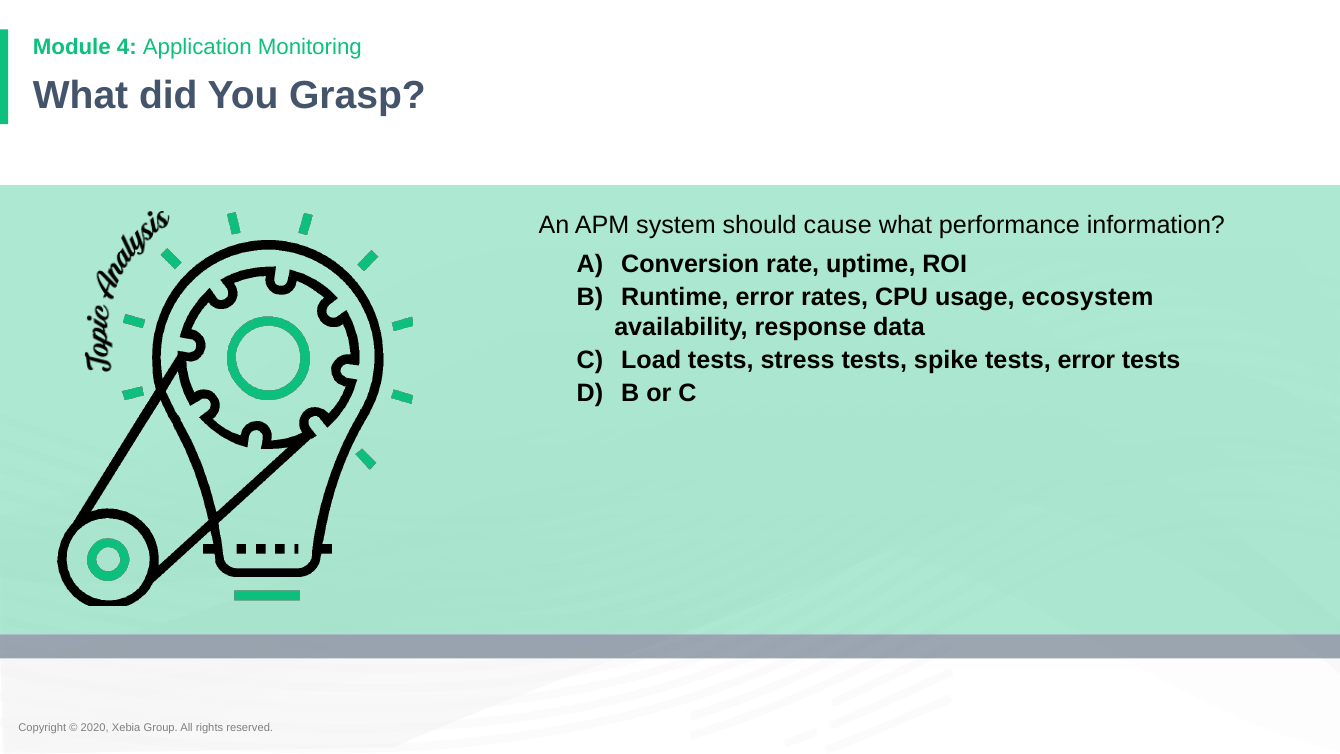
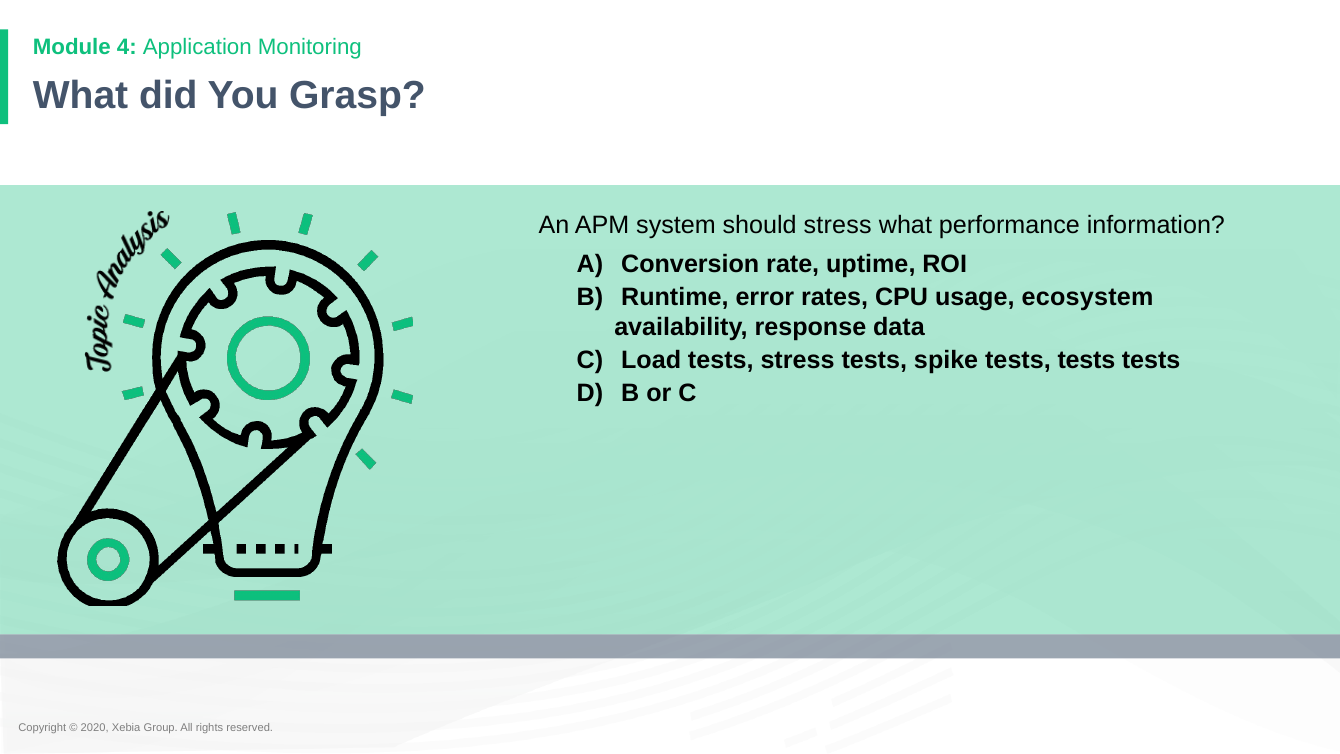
should cause: cause -> stress (838, 225)
spike tests error: error -> tests (1086, 360)
